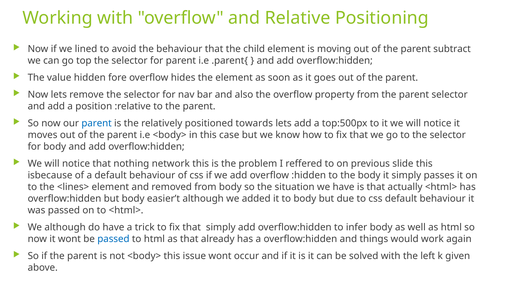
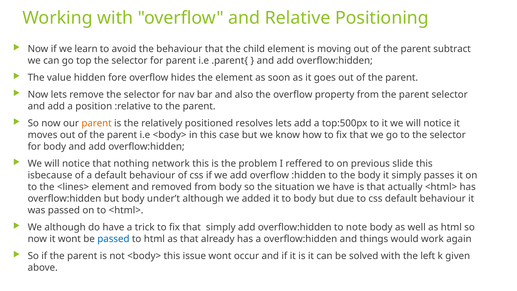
lined: lined -> learn (86, 49)
parent colour: blue -> orange (97, 123)
towards: towards -> resolves (254, 123)
easier’t: easier’t -> under’t (163, 198)
infer: infer -> note (357, 227)
